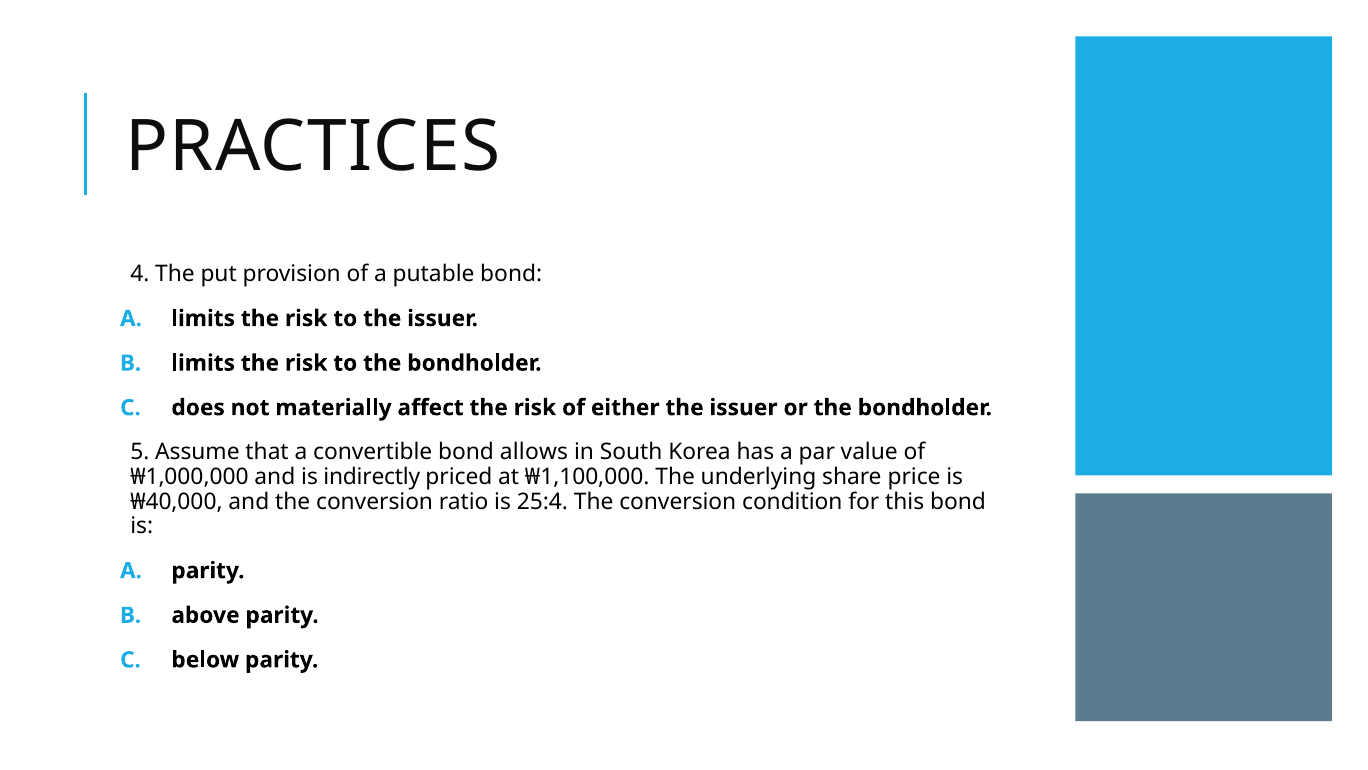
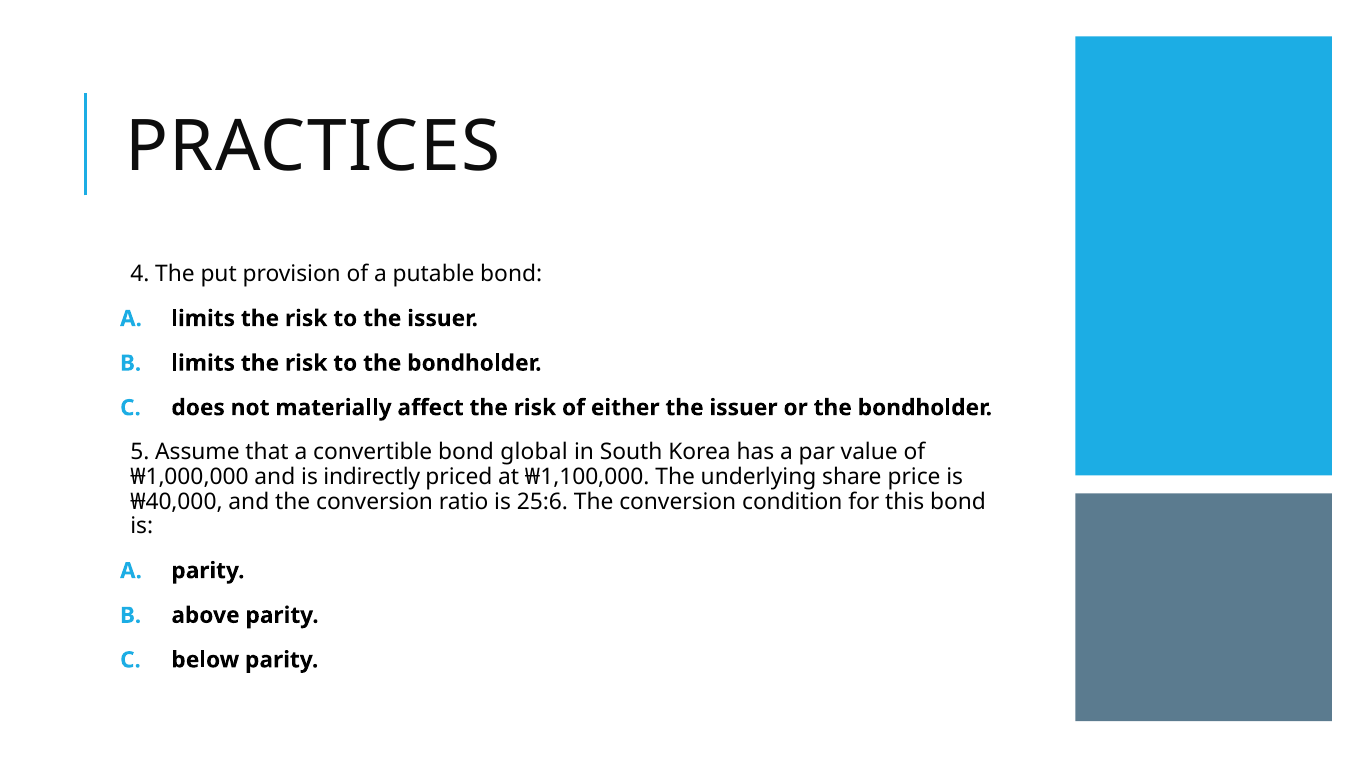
allows: allows -> global (534, 452)
25:4: 25:4 -> 25:6 (542, 501)
